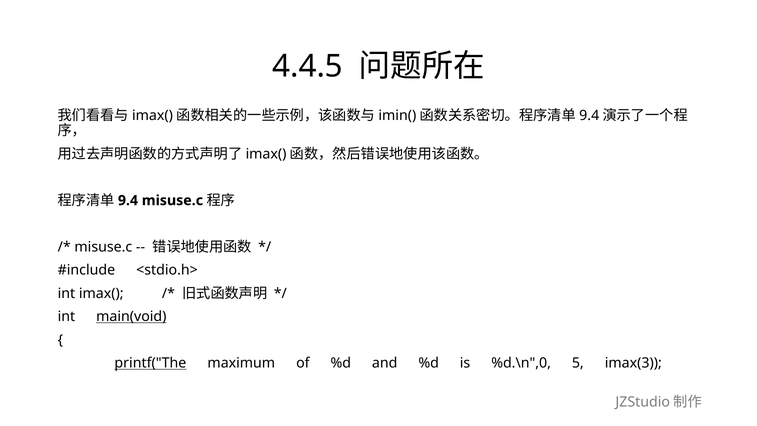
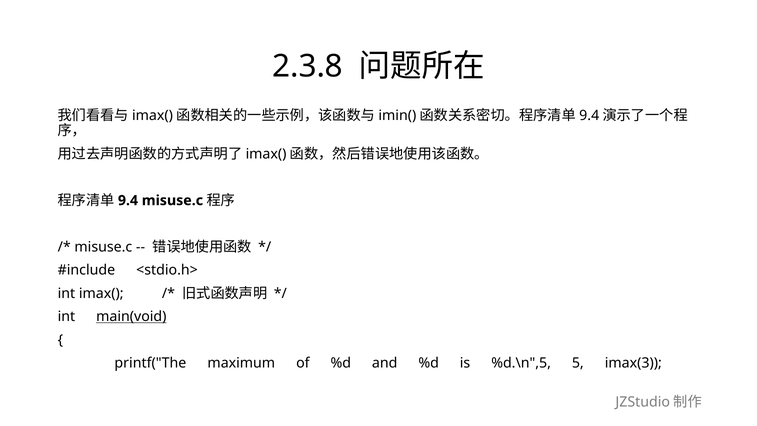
4.4.5: 4.4.5 -> 2.3.8 (308, 66)
printf("The underline: present -> none (150, 363)
%d.\n",0: %d.\n",0 -> %d.\n",5 (521, 363)
